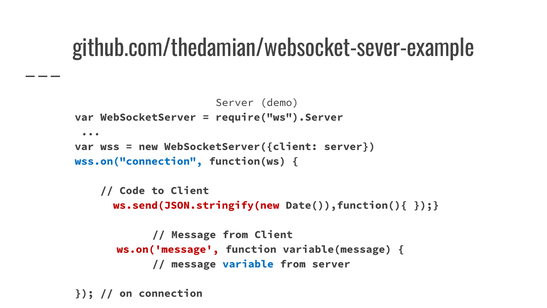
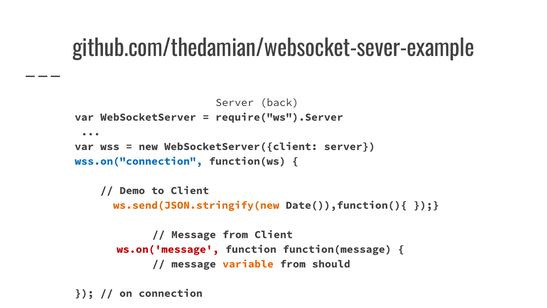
demo: demo -> back (279, 102)
Code: Code -> Demo (132, 190)
ws.send(JSON.stringify(new colour: red -> orange (196, 205)
variable(message: variable(message -> function(message (337, 249)
variable colour: blue -> orange (248, 264)
from server: server -> should (331, 264)
